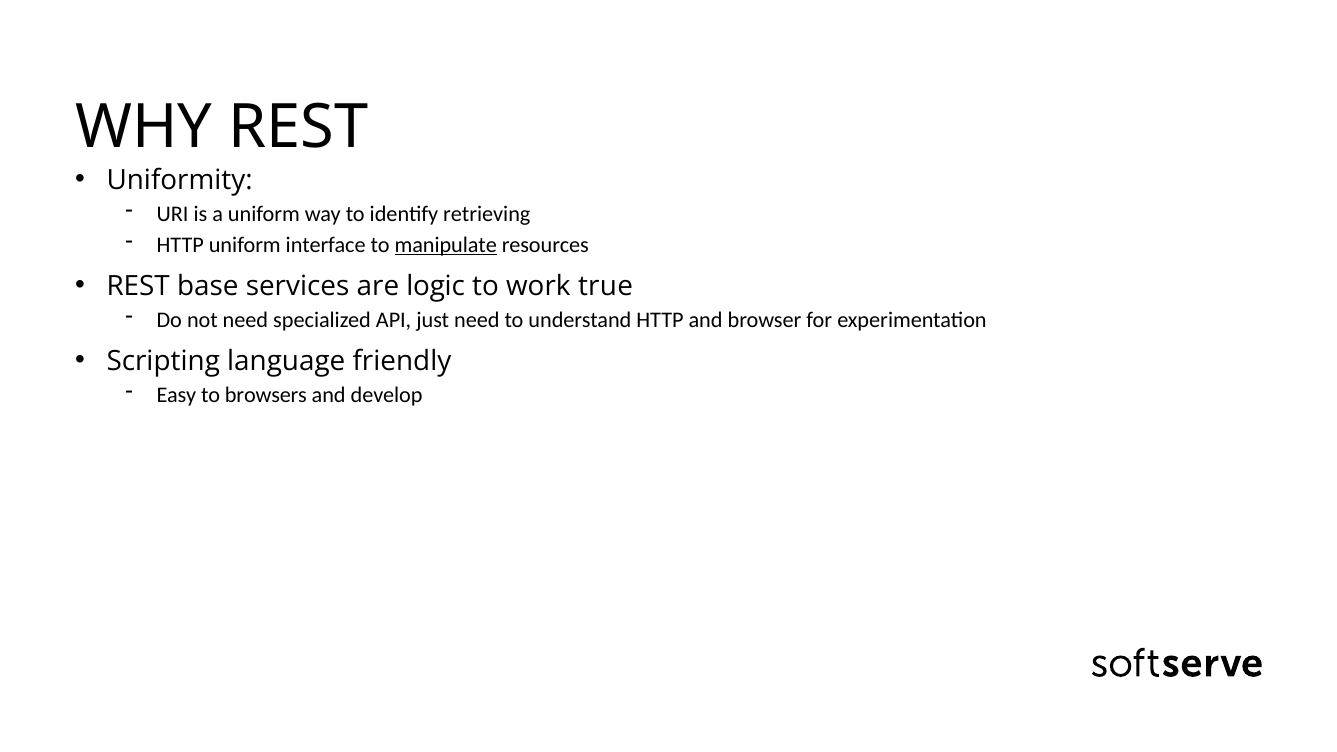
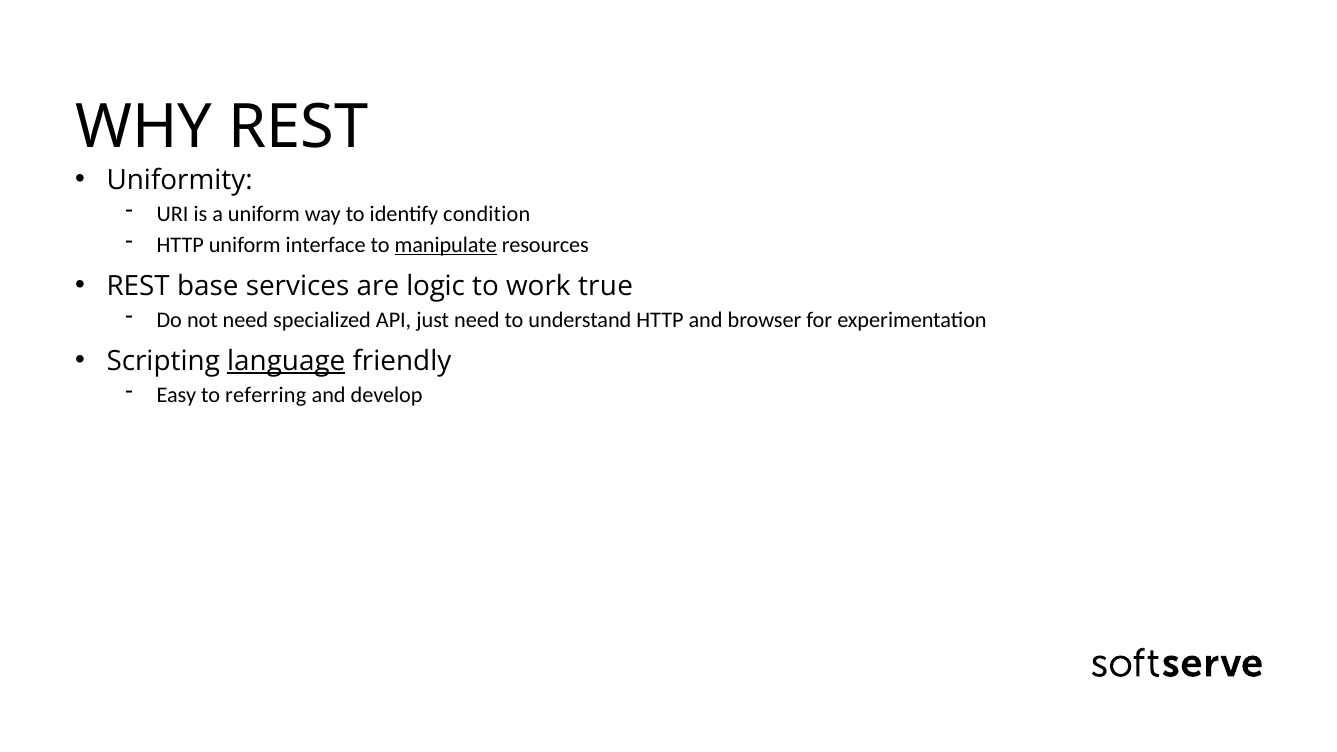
retrieving: retrieving -> condition (487, 214)
language underline: none -> present (286, 361)
browsers: browsers -> referring (266, 395)
